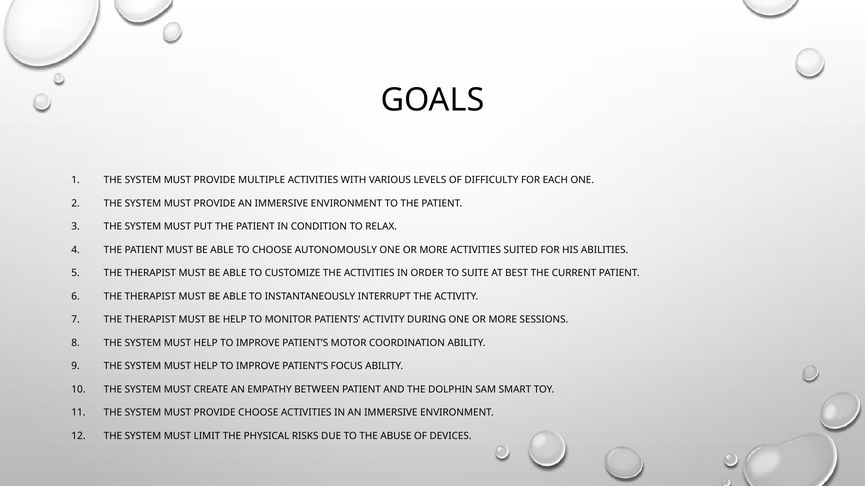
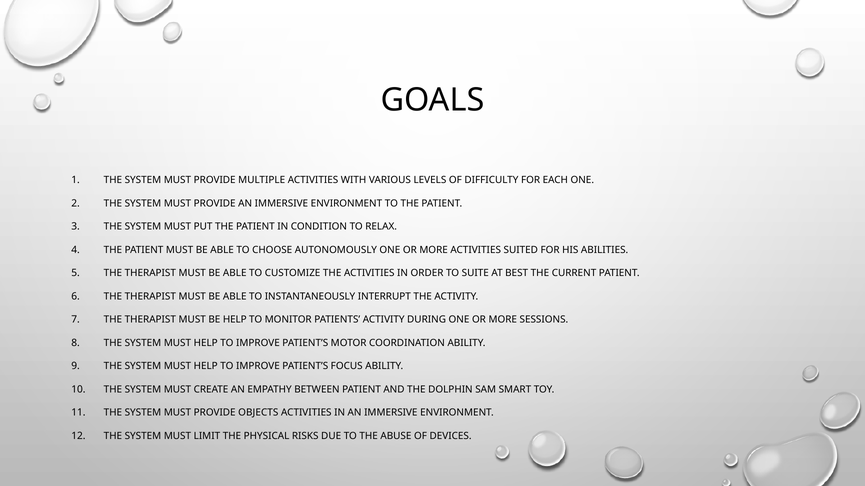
PROVIDE CHOOSE: CHOOSE -> OBJECTS (258, 413)
